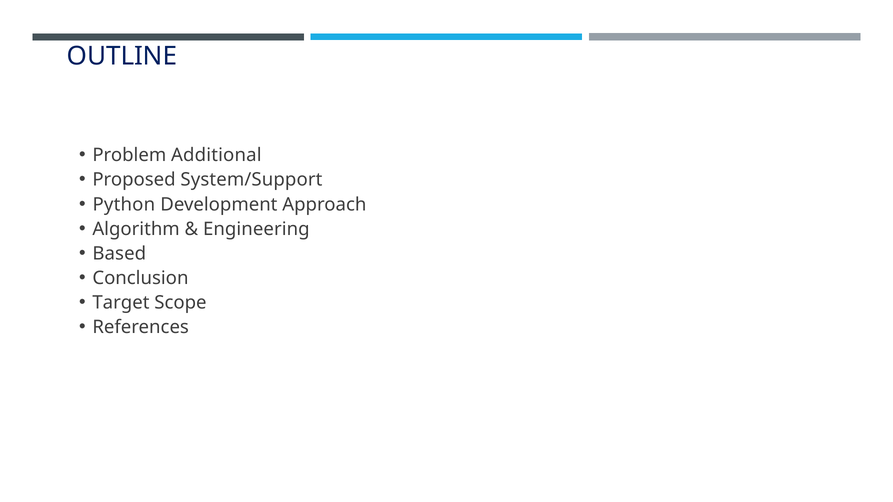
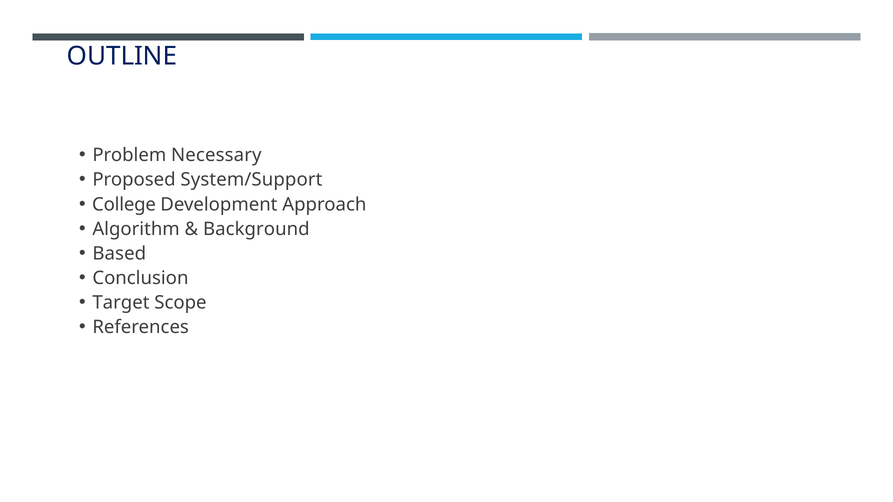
Additional: Additional -> Necessary (216, 155)
Python: Python -> College (124, 205)
Engineering: Engineering -> Background (256, 229)
